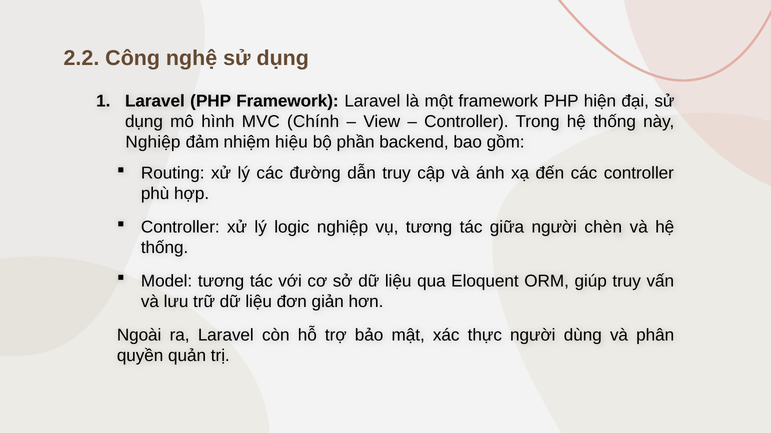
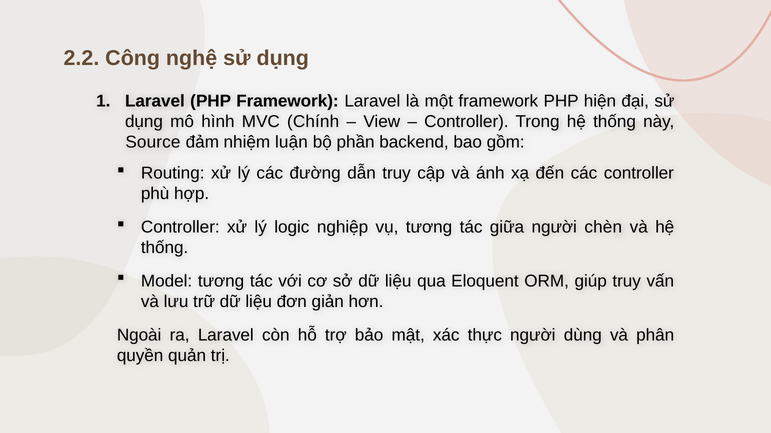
Nghiệp: Nghiệp -> Source (153, 142)
hiệu: hiệu -> luận (291, 142)
